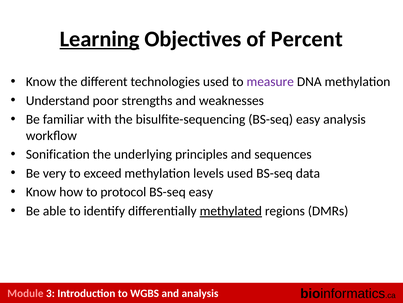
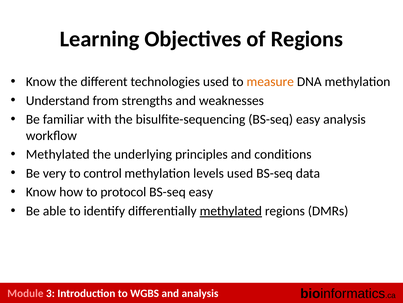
Learning underline: present -> none (100, 39)
of Percent: Percent -> Regions (307, 39)
measure colour: purple -> orange (270, 82)
poor: poor -> from (106, 100)
Sonification: Sonification -> Methylated (58, 154)
sequences: sequences -> conditions (283, 154)
exceed: exceed -> control (103, 173)
